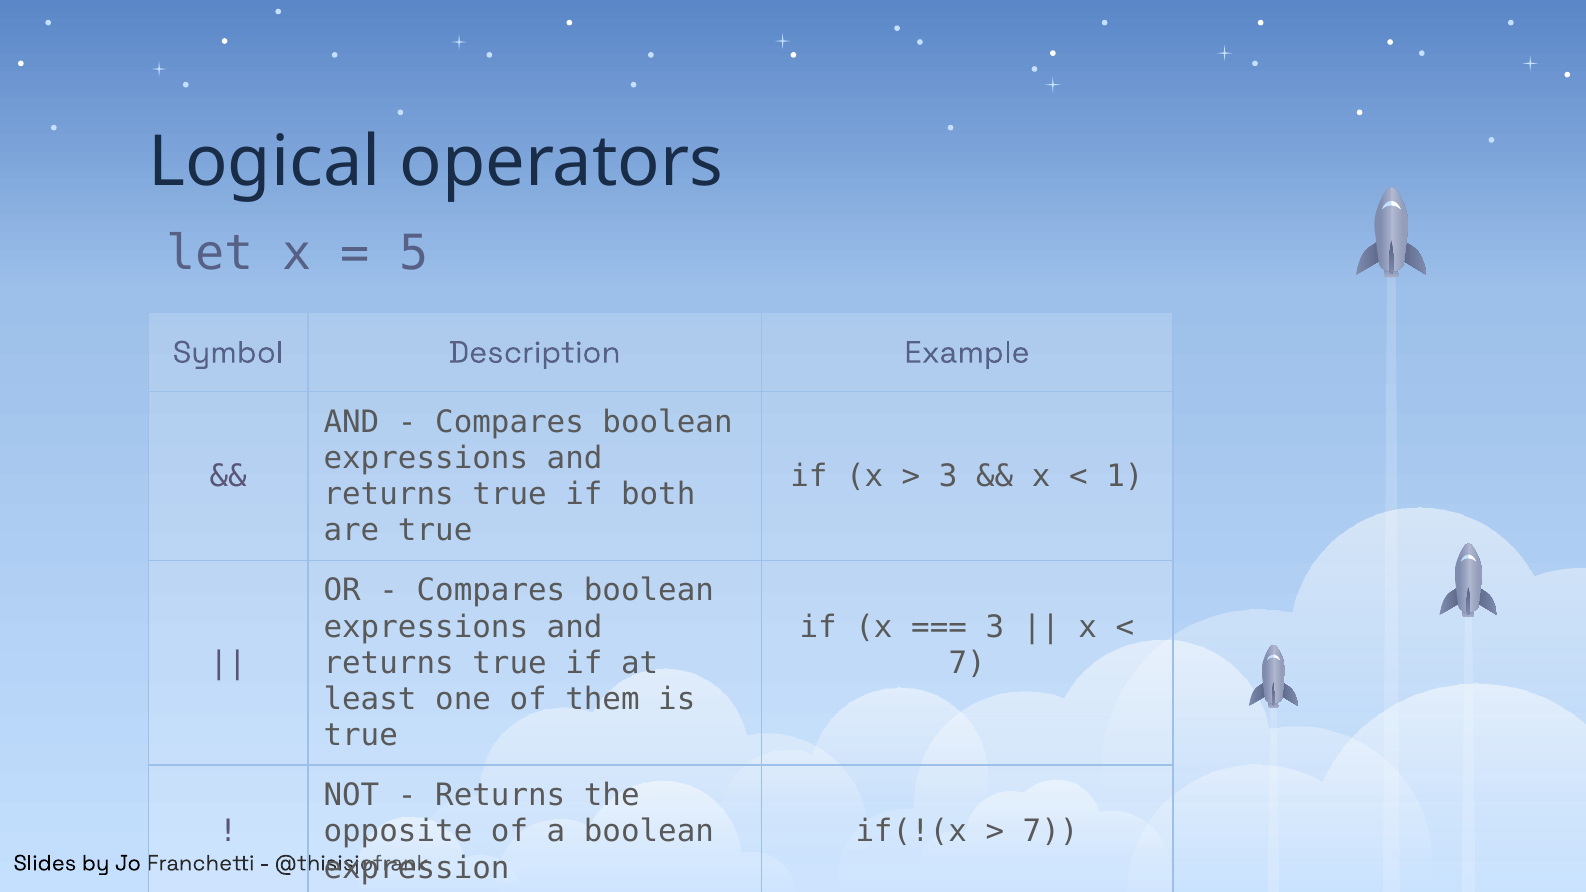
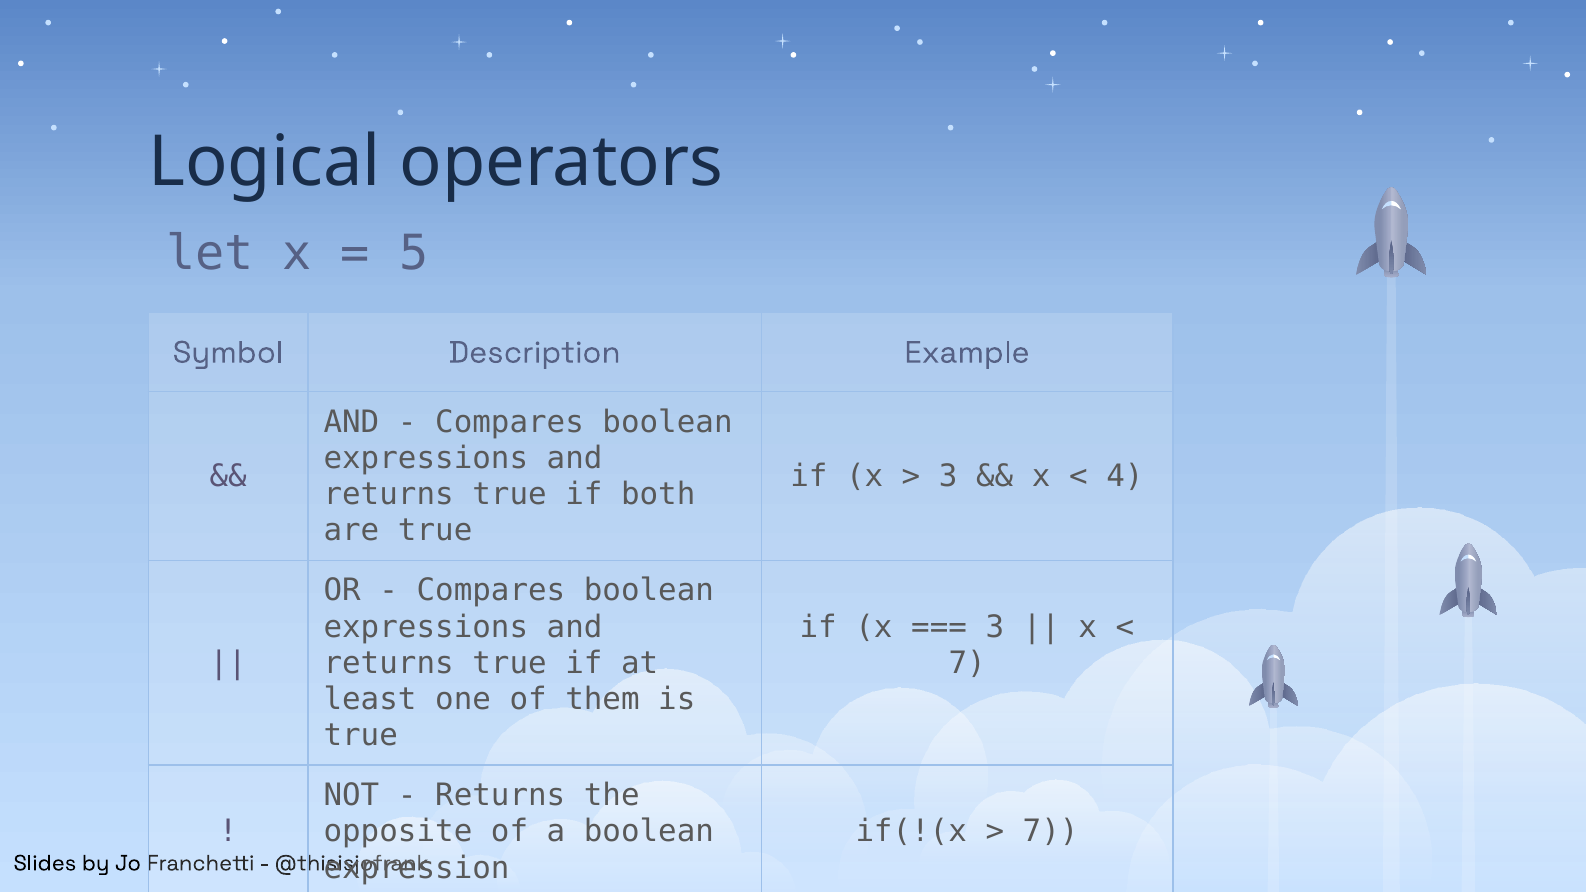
1: 1 -> 4 (1125, 477)
